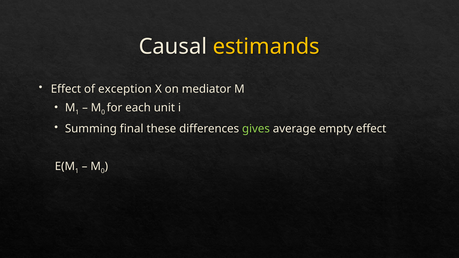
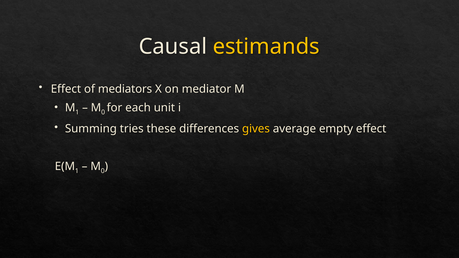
exception: exception -> mediators (125, 89)
final: final -> tries (132, 129)
gives colour: light green -> yellow (256, 129)
